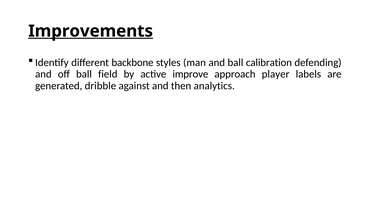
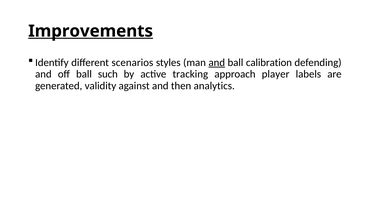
backbone: backbone -> scenarios (132, 63)
and underline: none -> present (217, 63)
field: field -> such (108, 74)
improve: improve -> tracking (190, 74)
dribble: dribble -> validity (100, 86)
